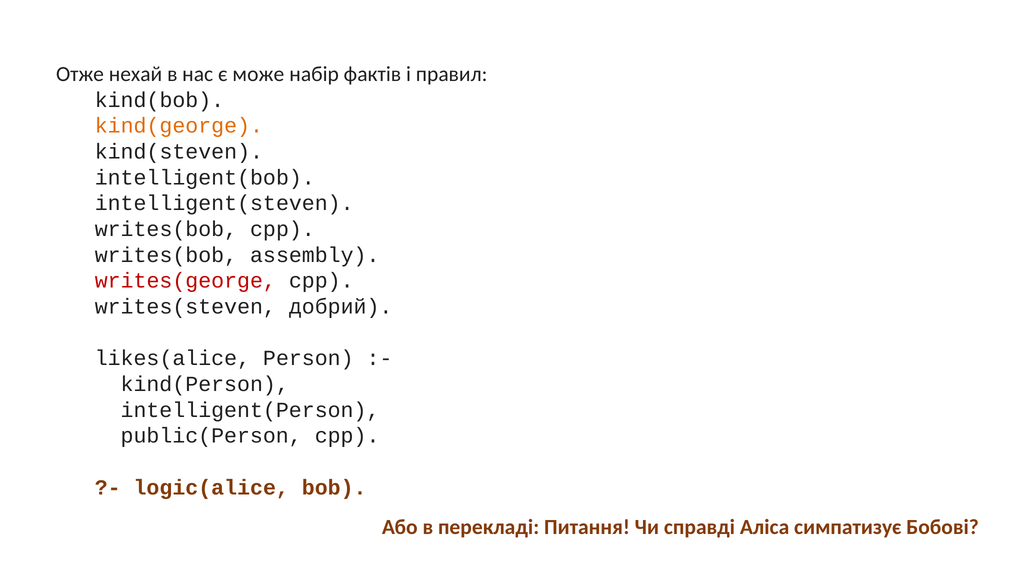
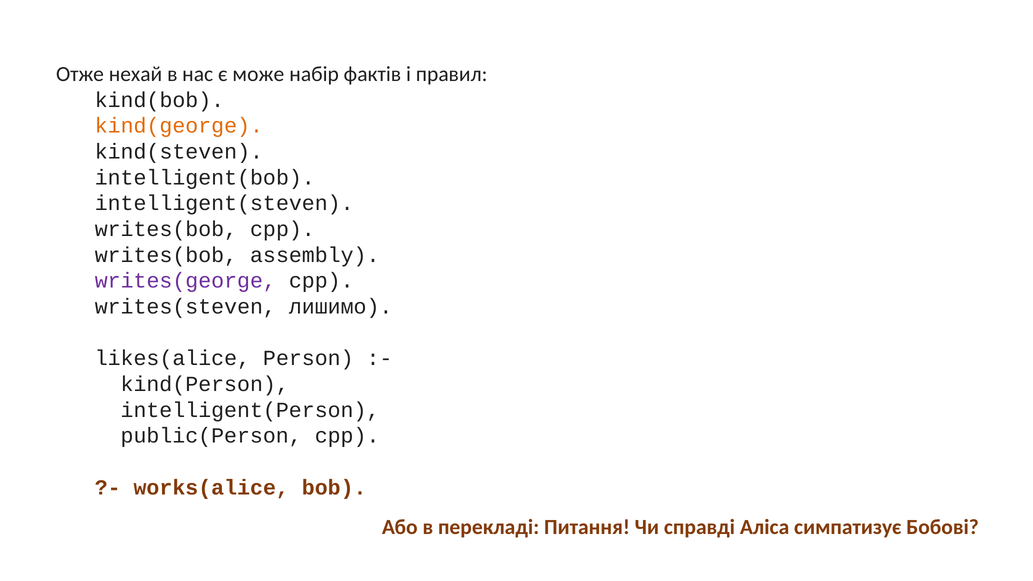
writes(george colour: red -> purple (185, 281)
добрий: добрий -> лишимо (341, 307)
logic(alice: logic(alice -> works(alice (211, 488)
